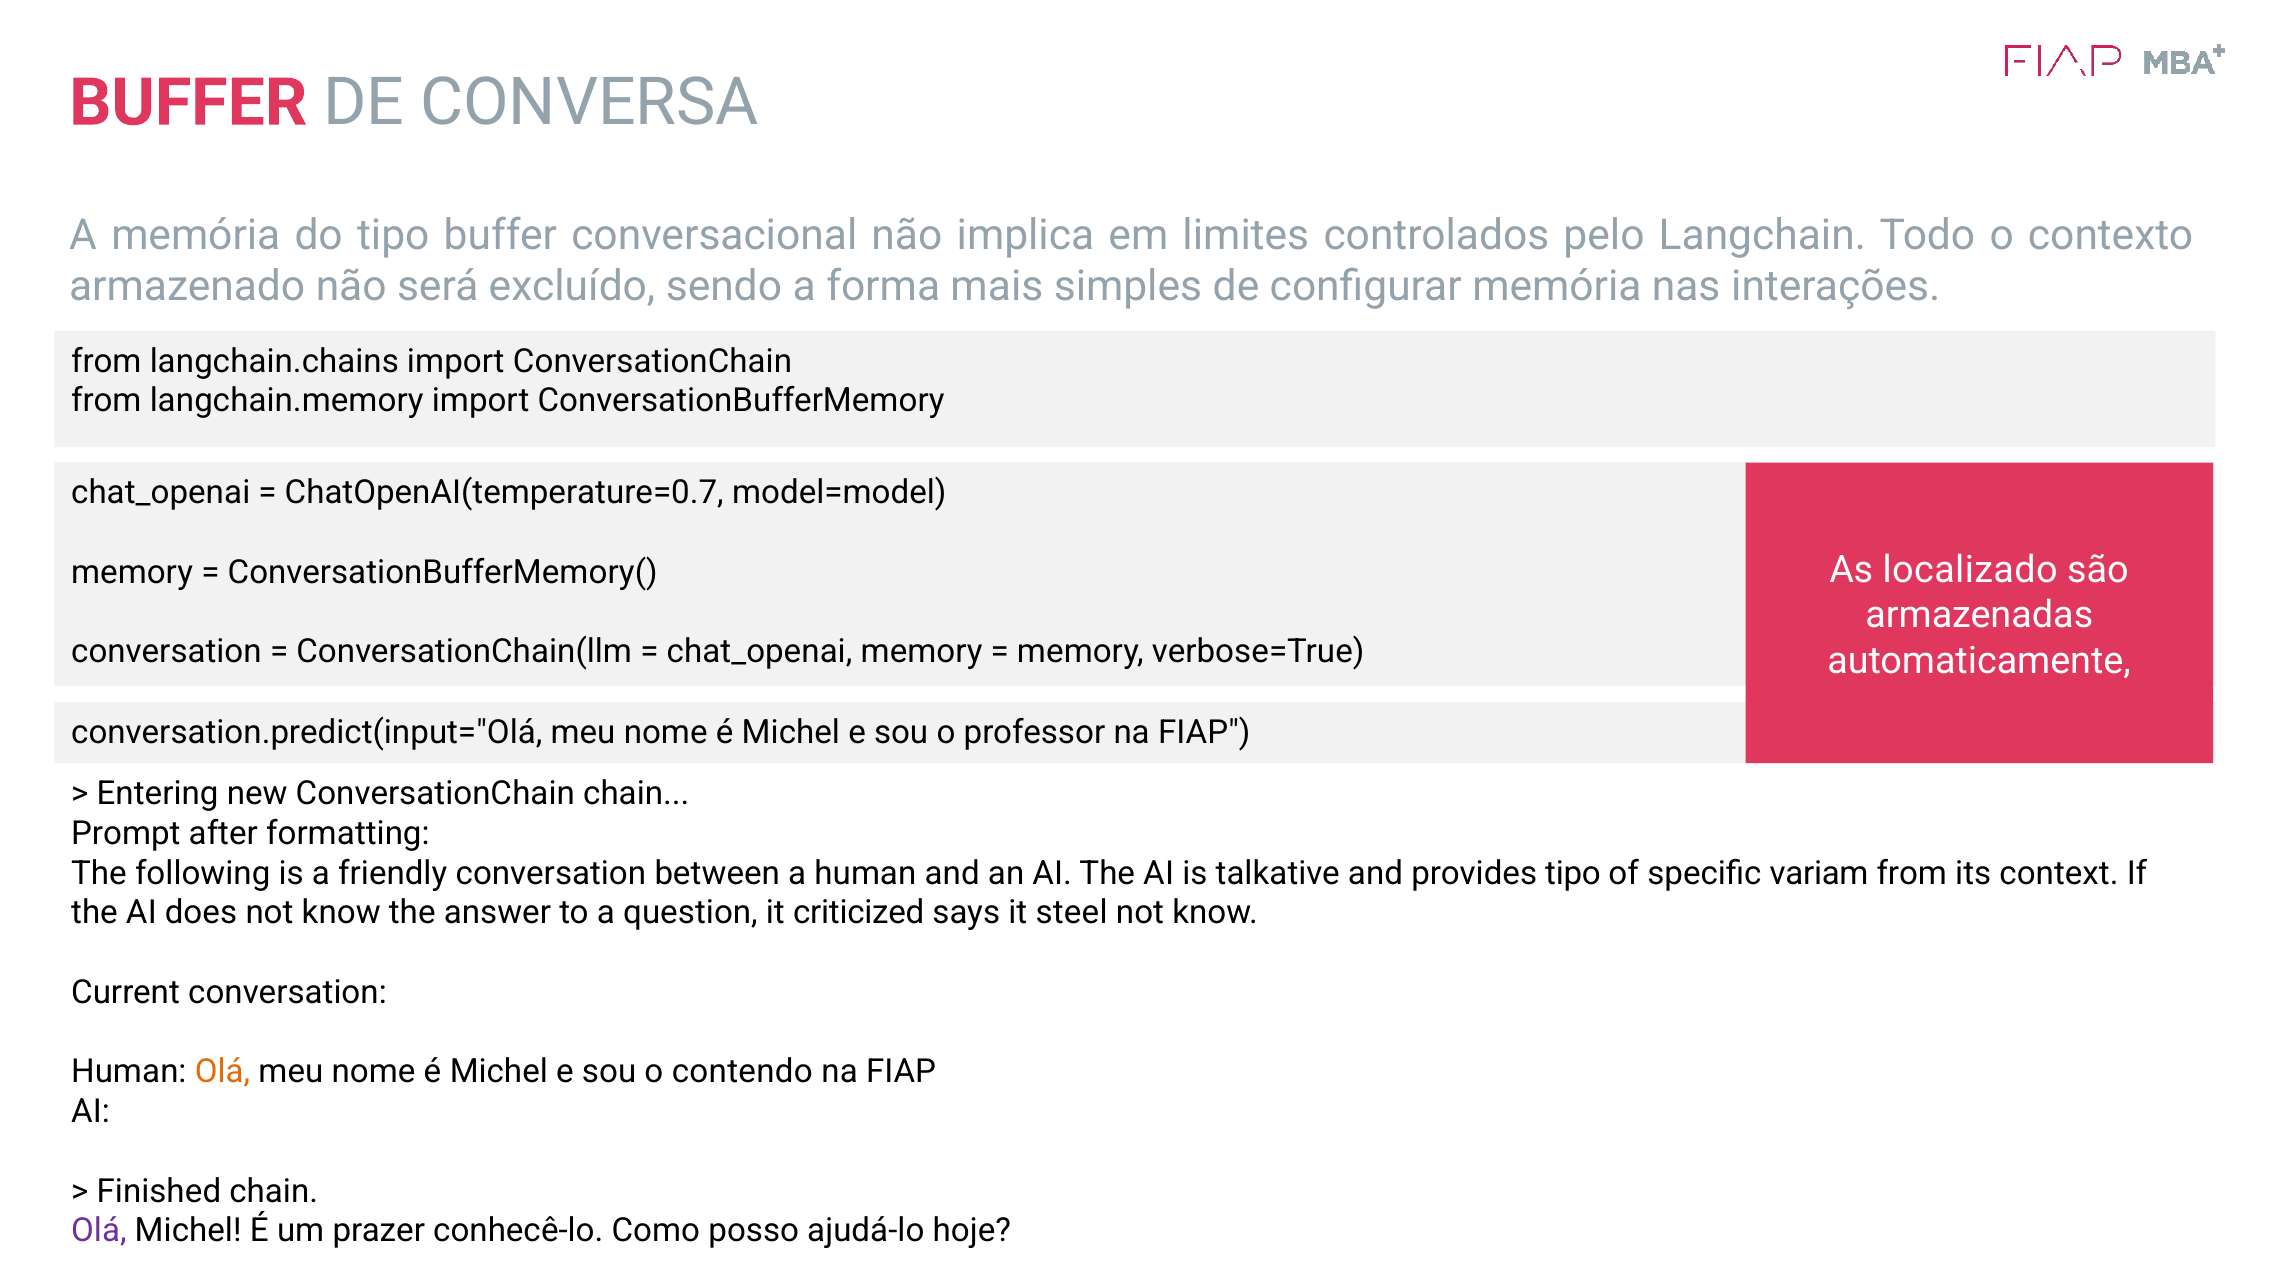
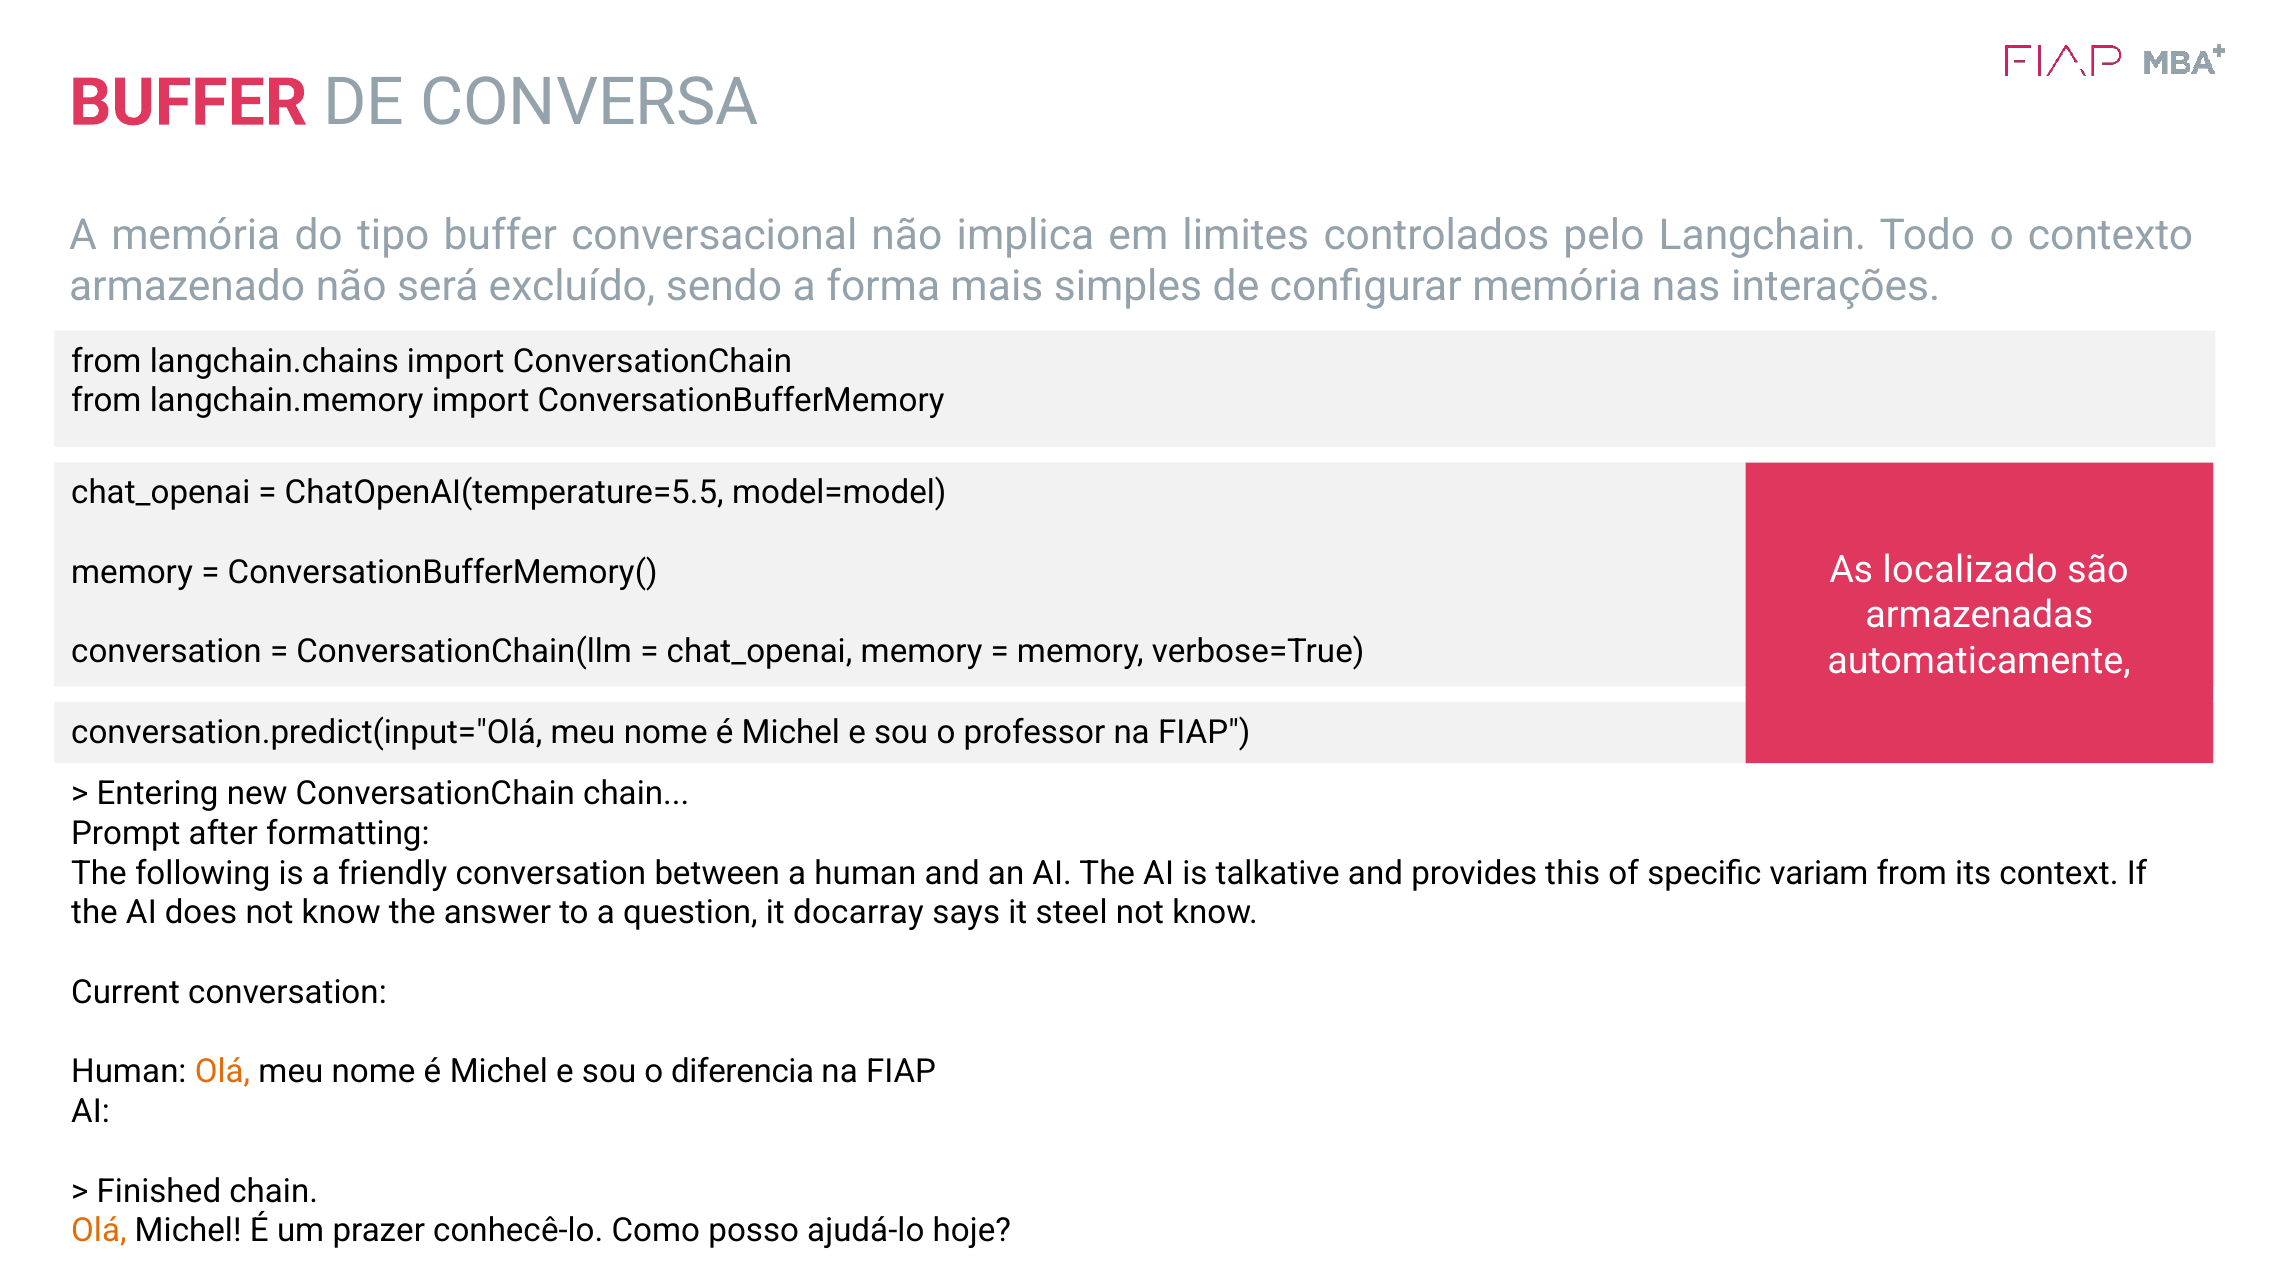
ChatOpenAI(temperature=0.7: ChatOpenAI(temperature=0.7 -> ChatOpenAI(temperature=5.5 (504, 493)
provides tipo: tipo -> this (1573, 873)
criticized: criticized -> docarray (858, 913)
contendo: contendo -> diferencia (743, 1072)
Olá colour: purple -> orange (99, 1231)
